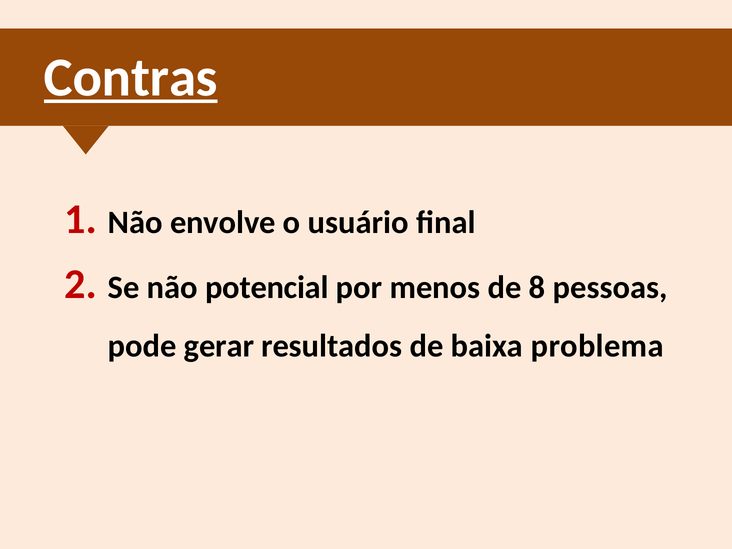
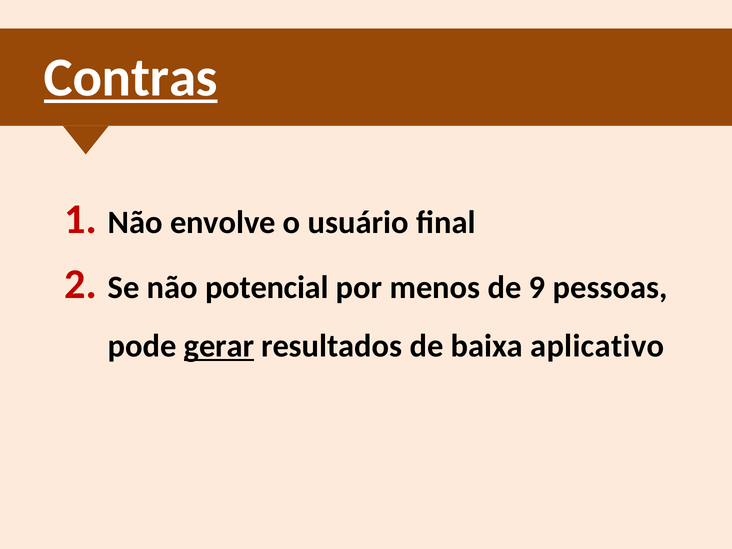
8: 8 -> 9 (537, 287)
gerar underline: none -> present (219, 346)
problema: problema -> aplicativo (597, 346)
